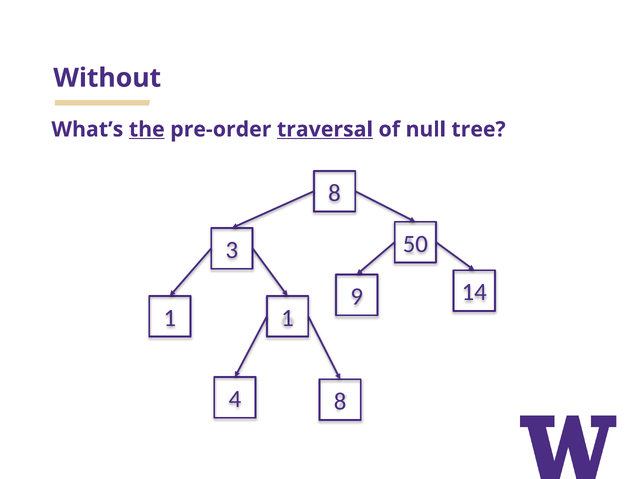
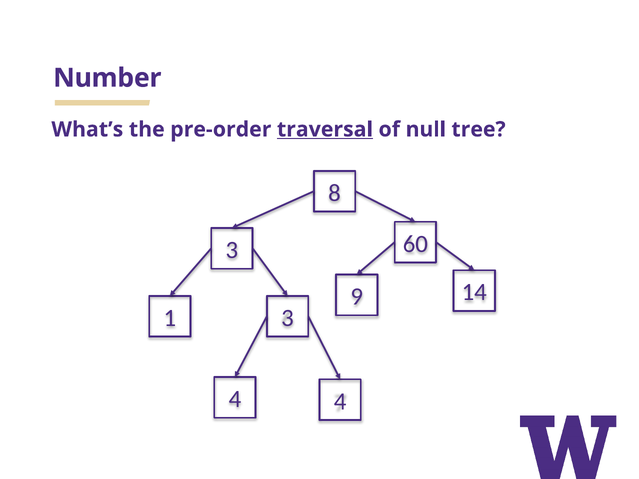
Without: Without -> Number (107, 78)
the underline: present -> none (147, 129)
50: 50 -> 60 (415, 244)
1 1: 1 -> 3 (288, 318)
4 8: 8 -> 4 (340, 402)
